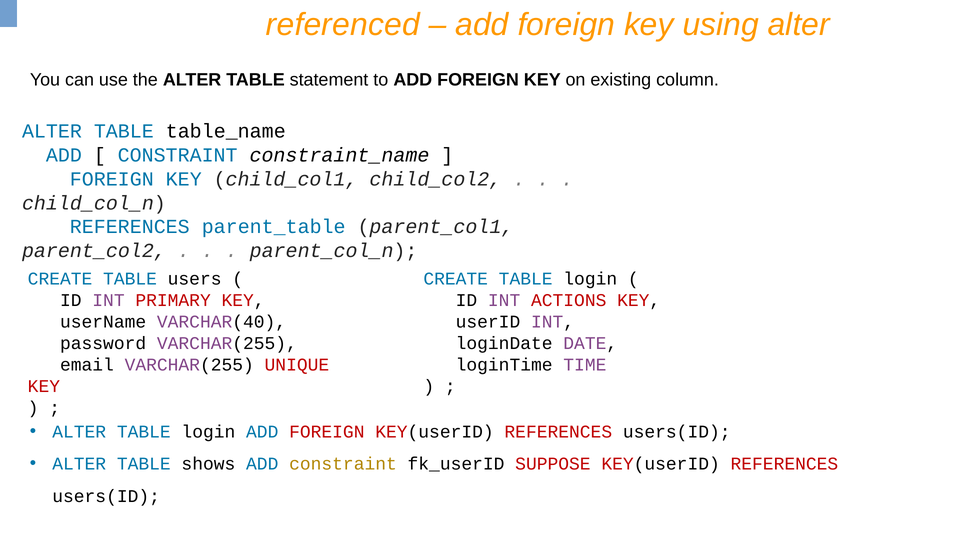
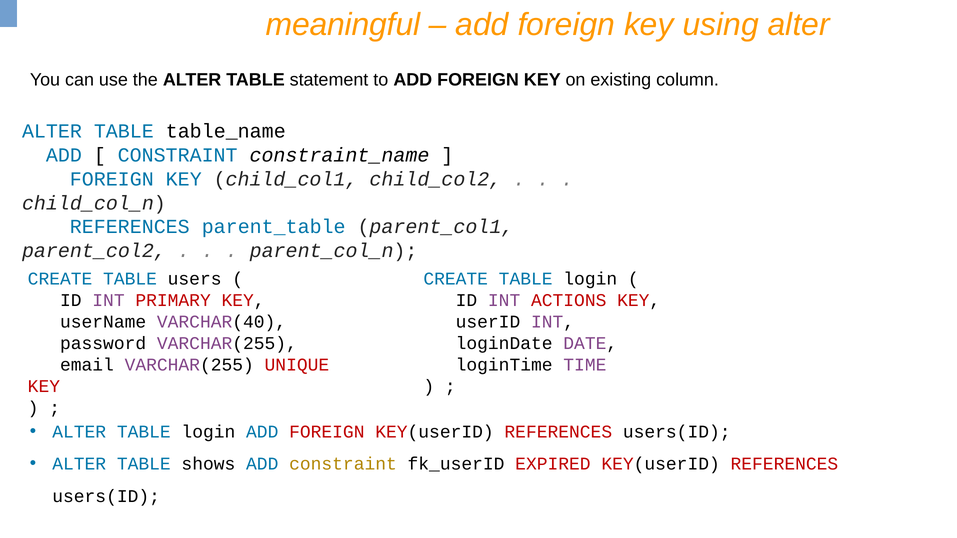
referenced: referenced -> meaningful (343, 25)
SUPPOSE: SUPPOSE -> EXPIRED (553, 464)
